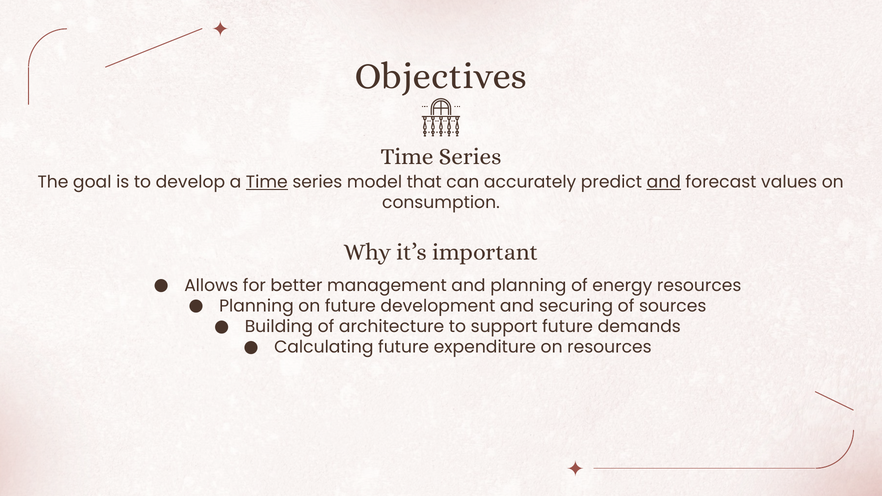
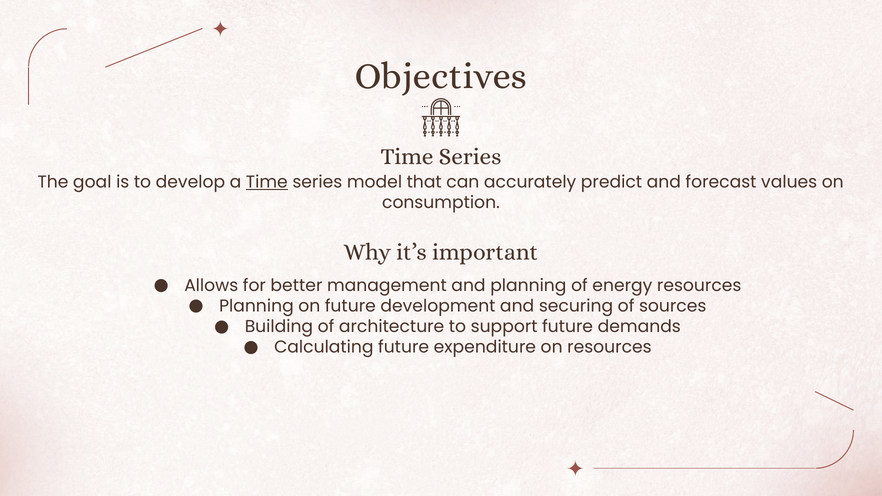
and underline: present -> none (664, 182)
